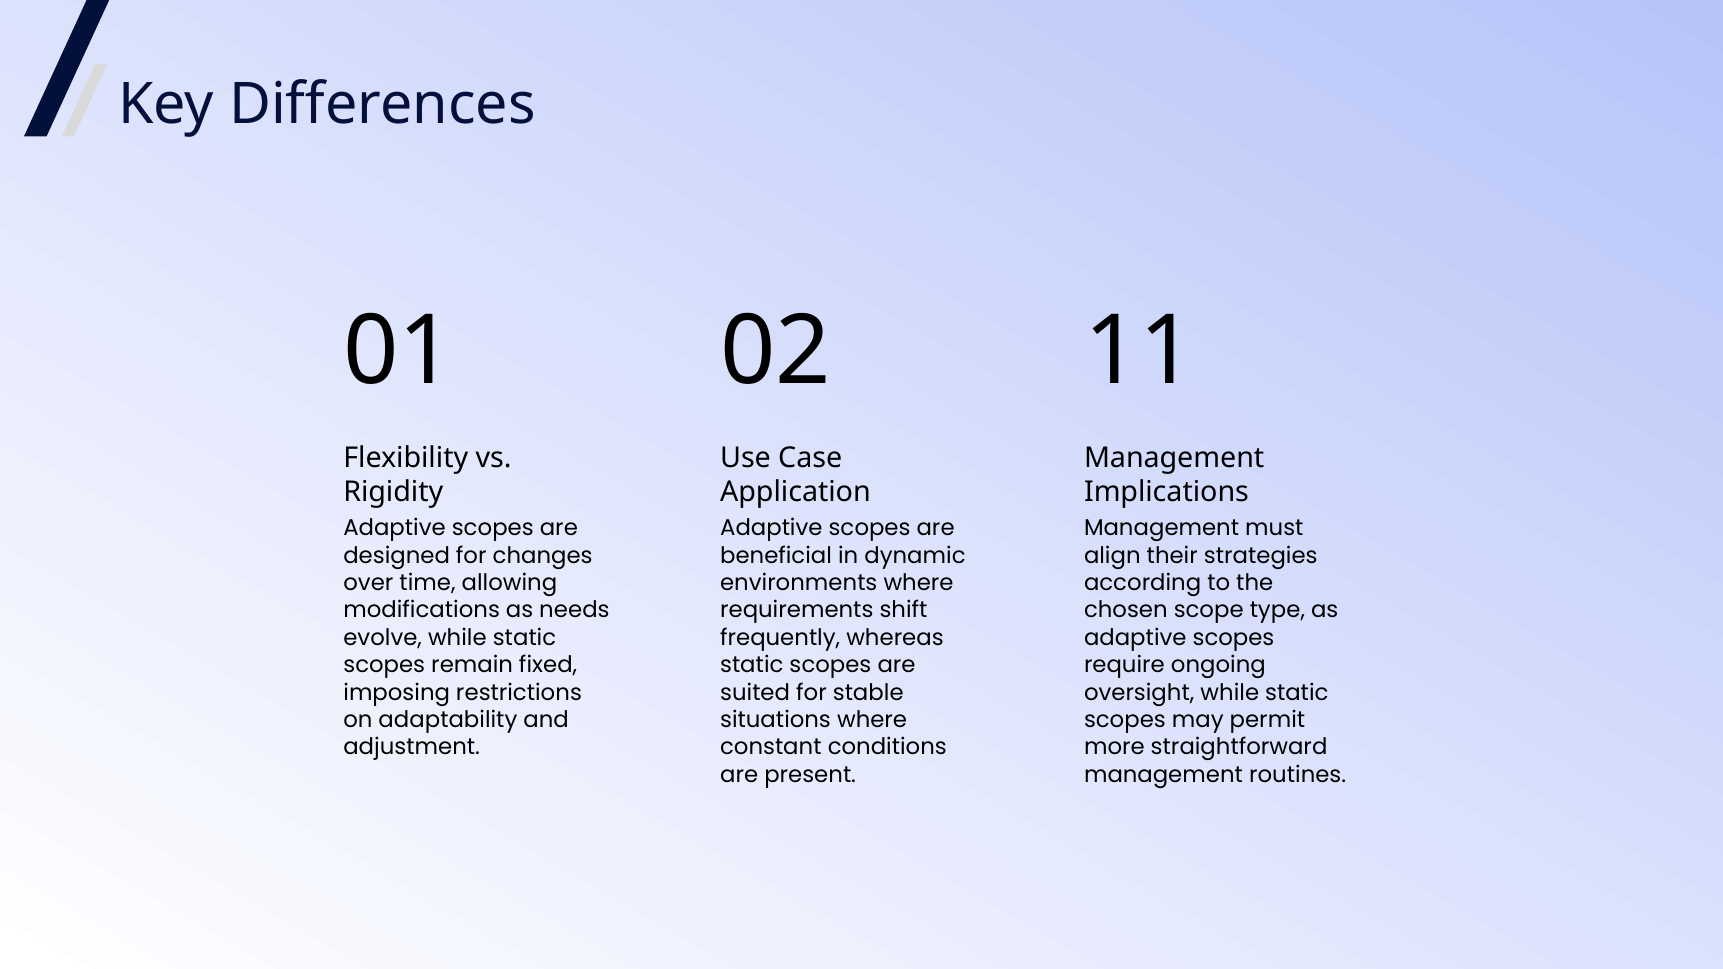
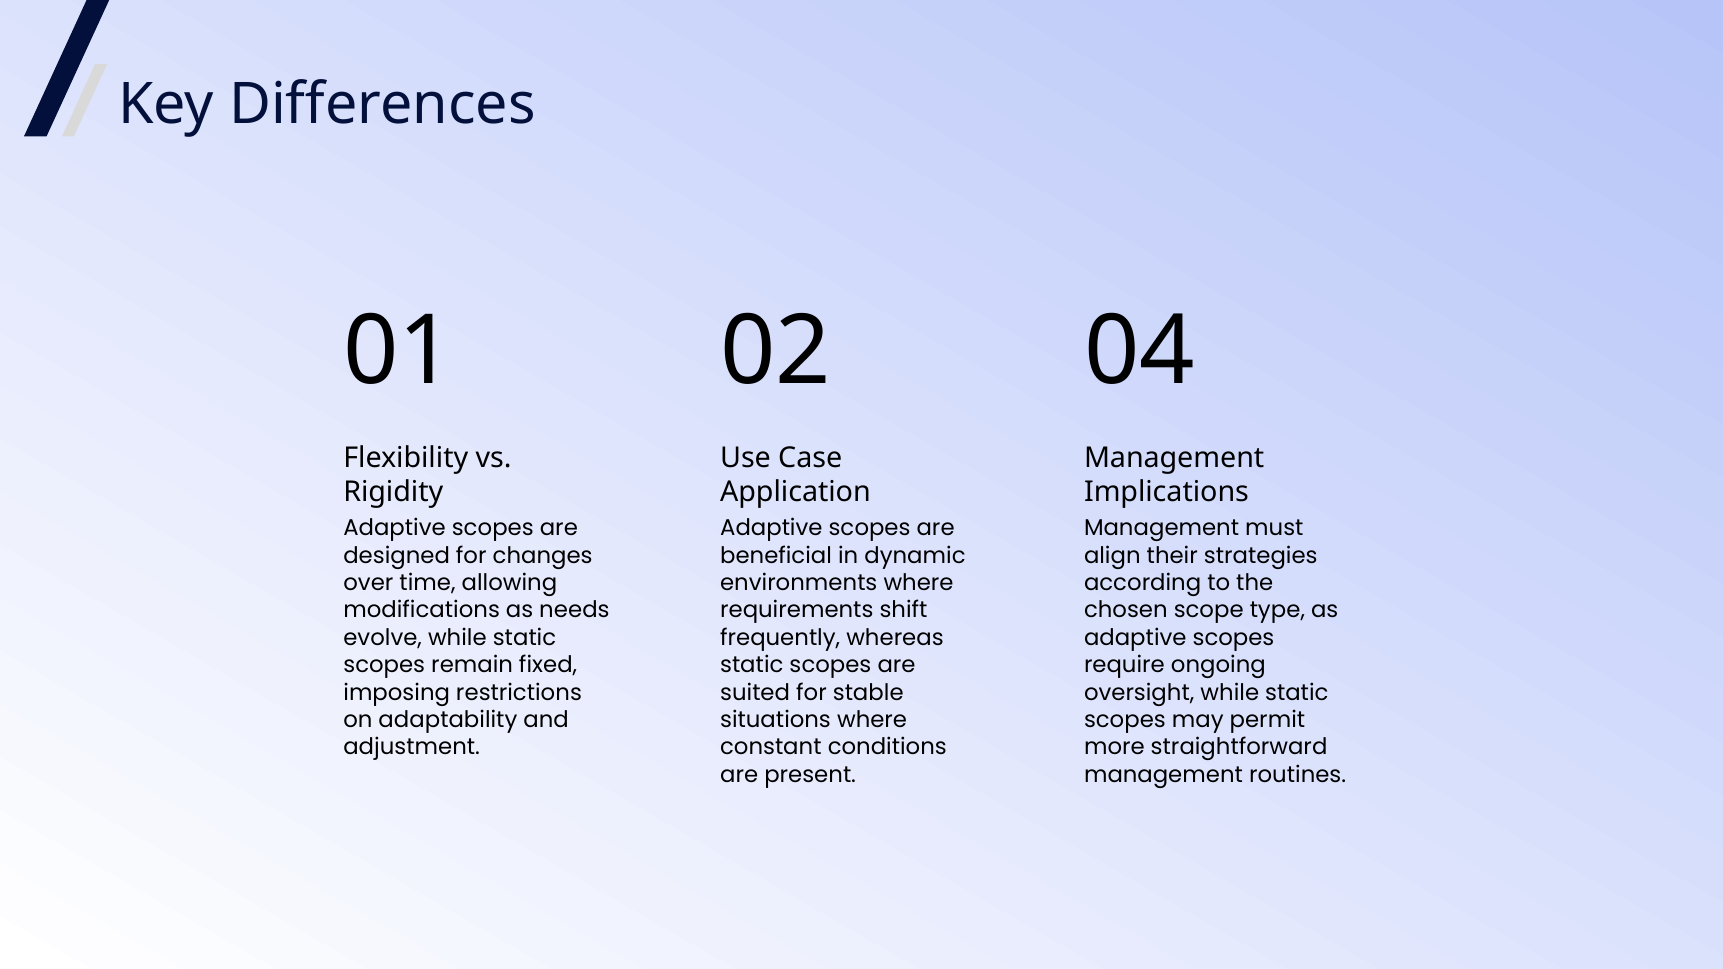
11: 11 -> 04 (1139, 352)
